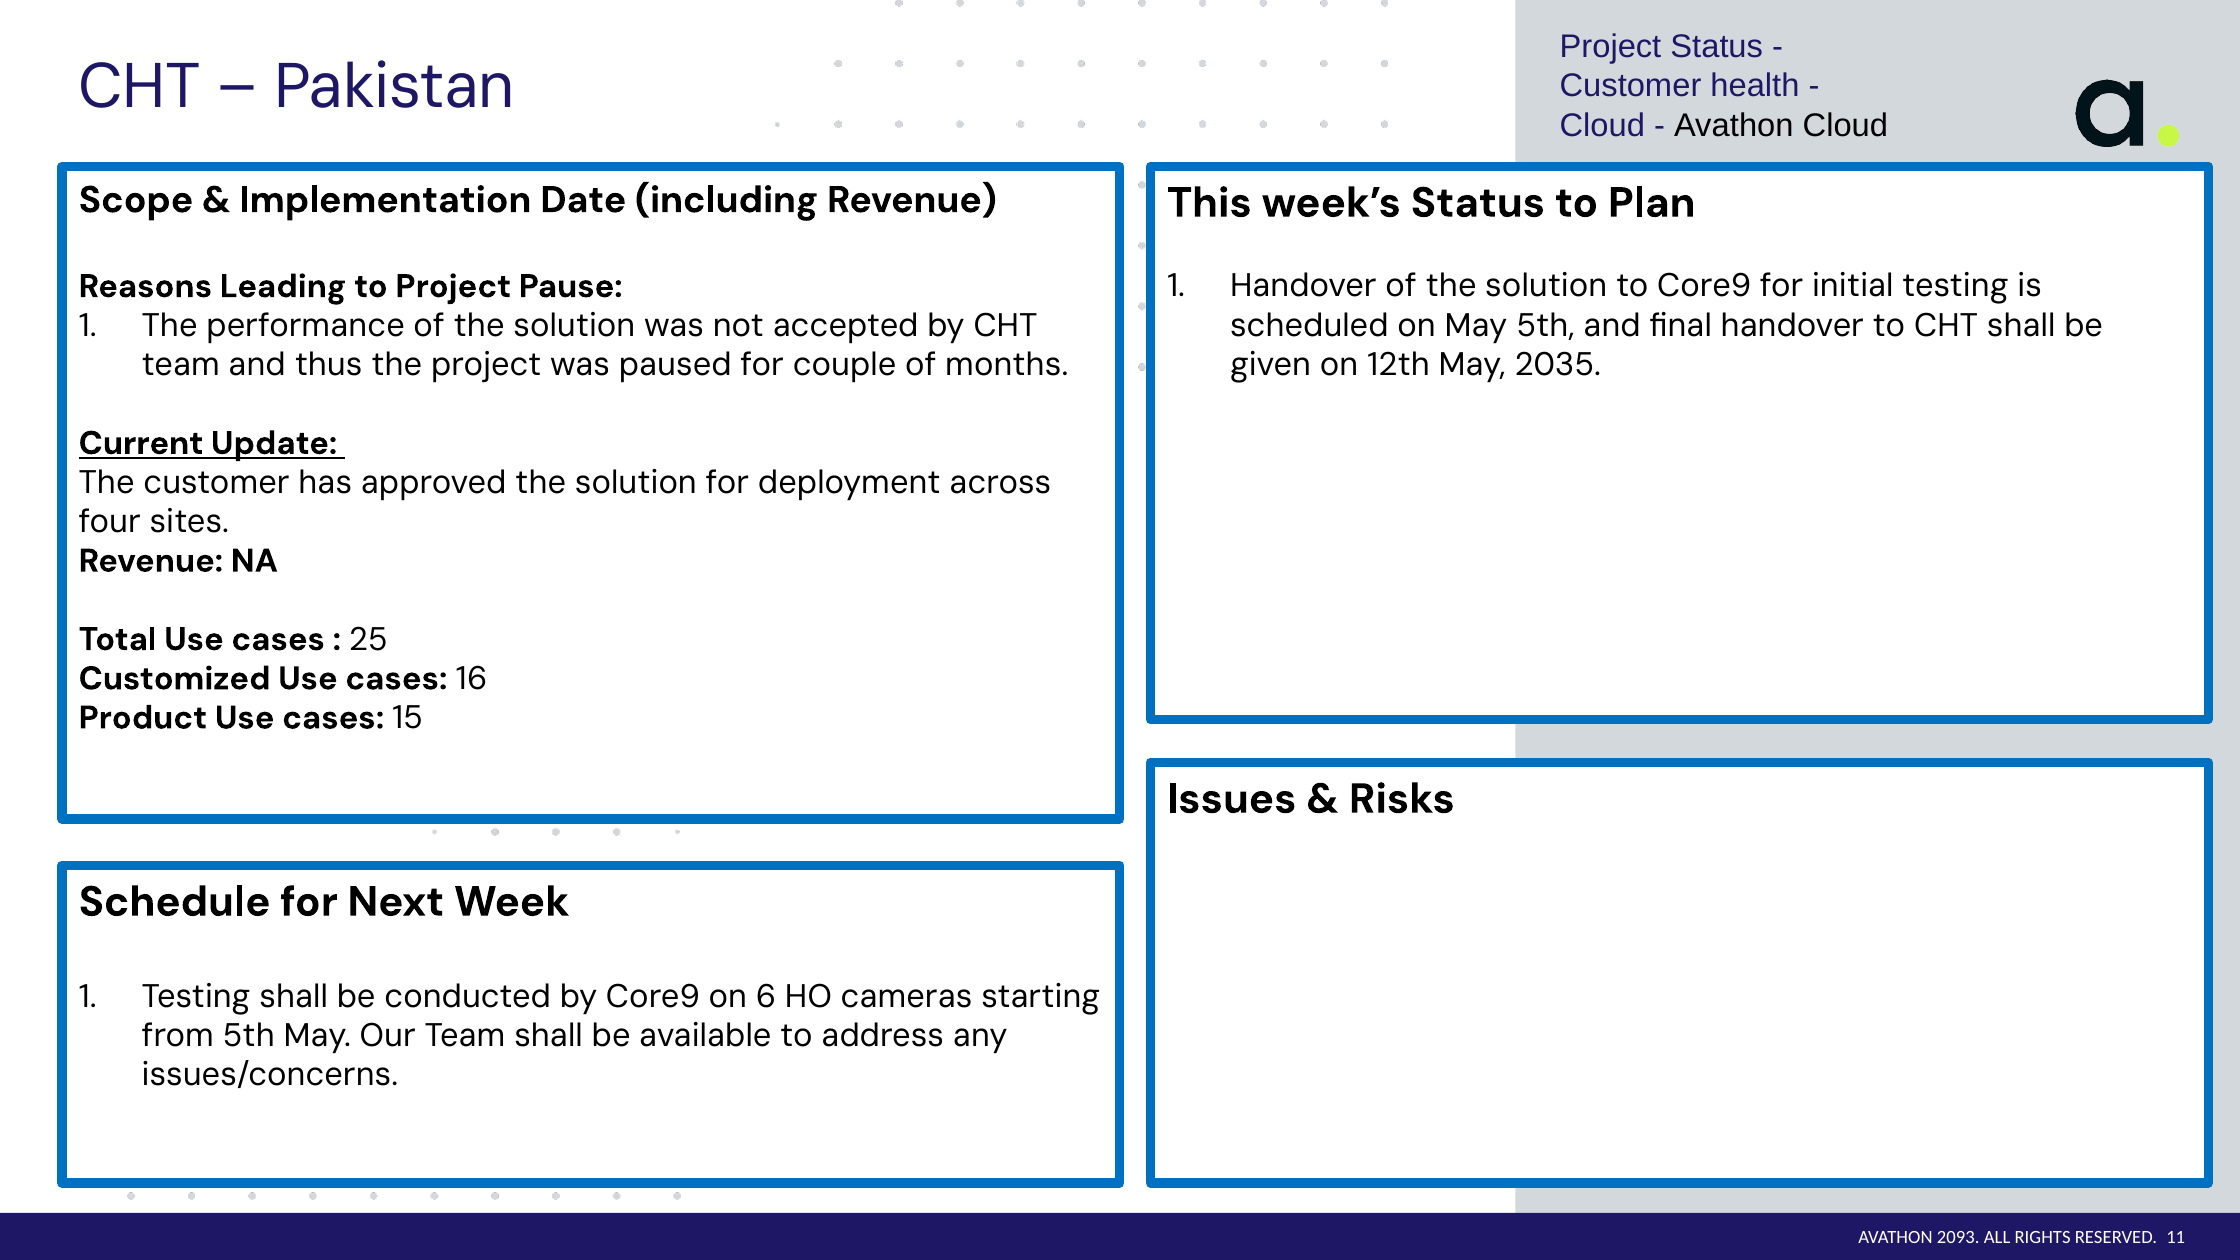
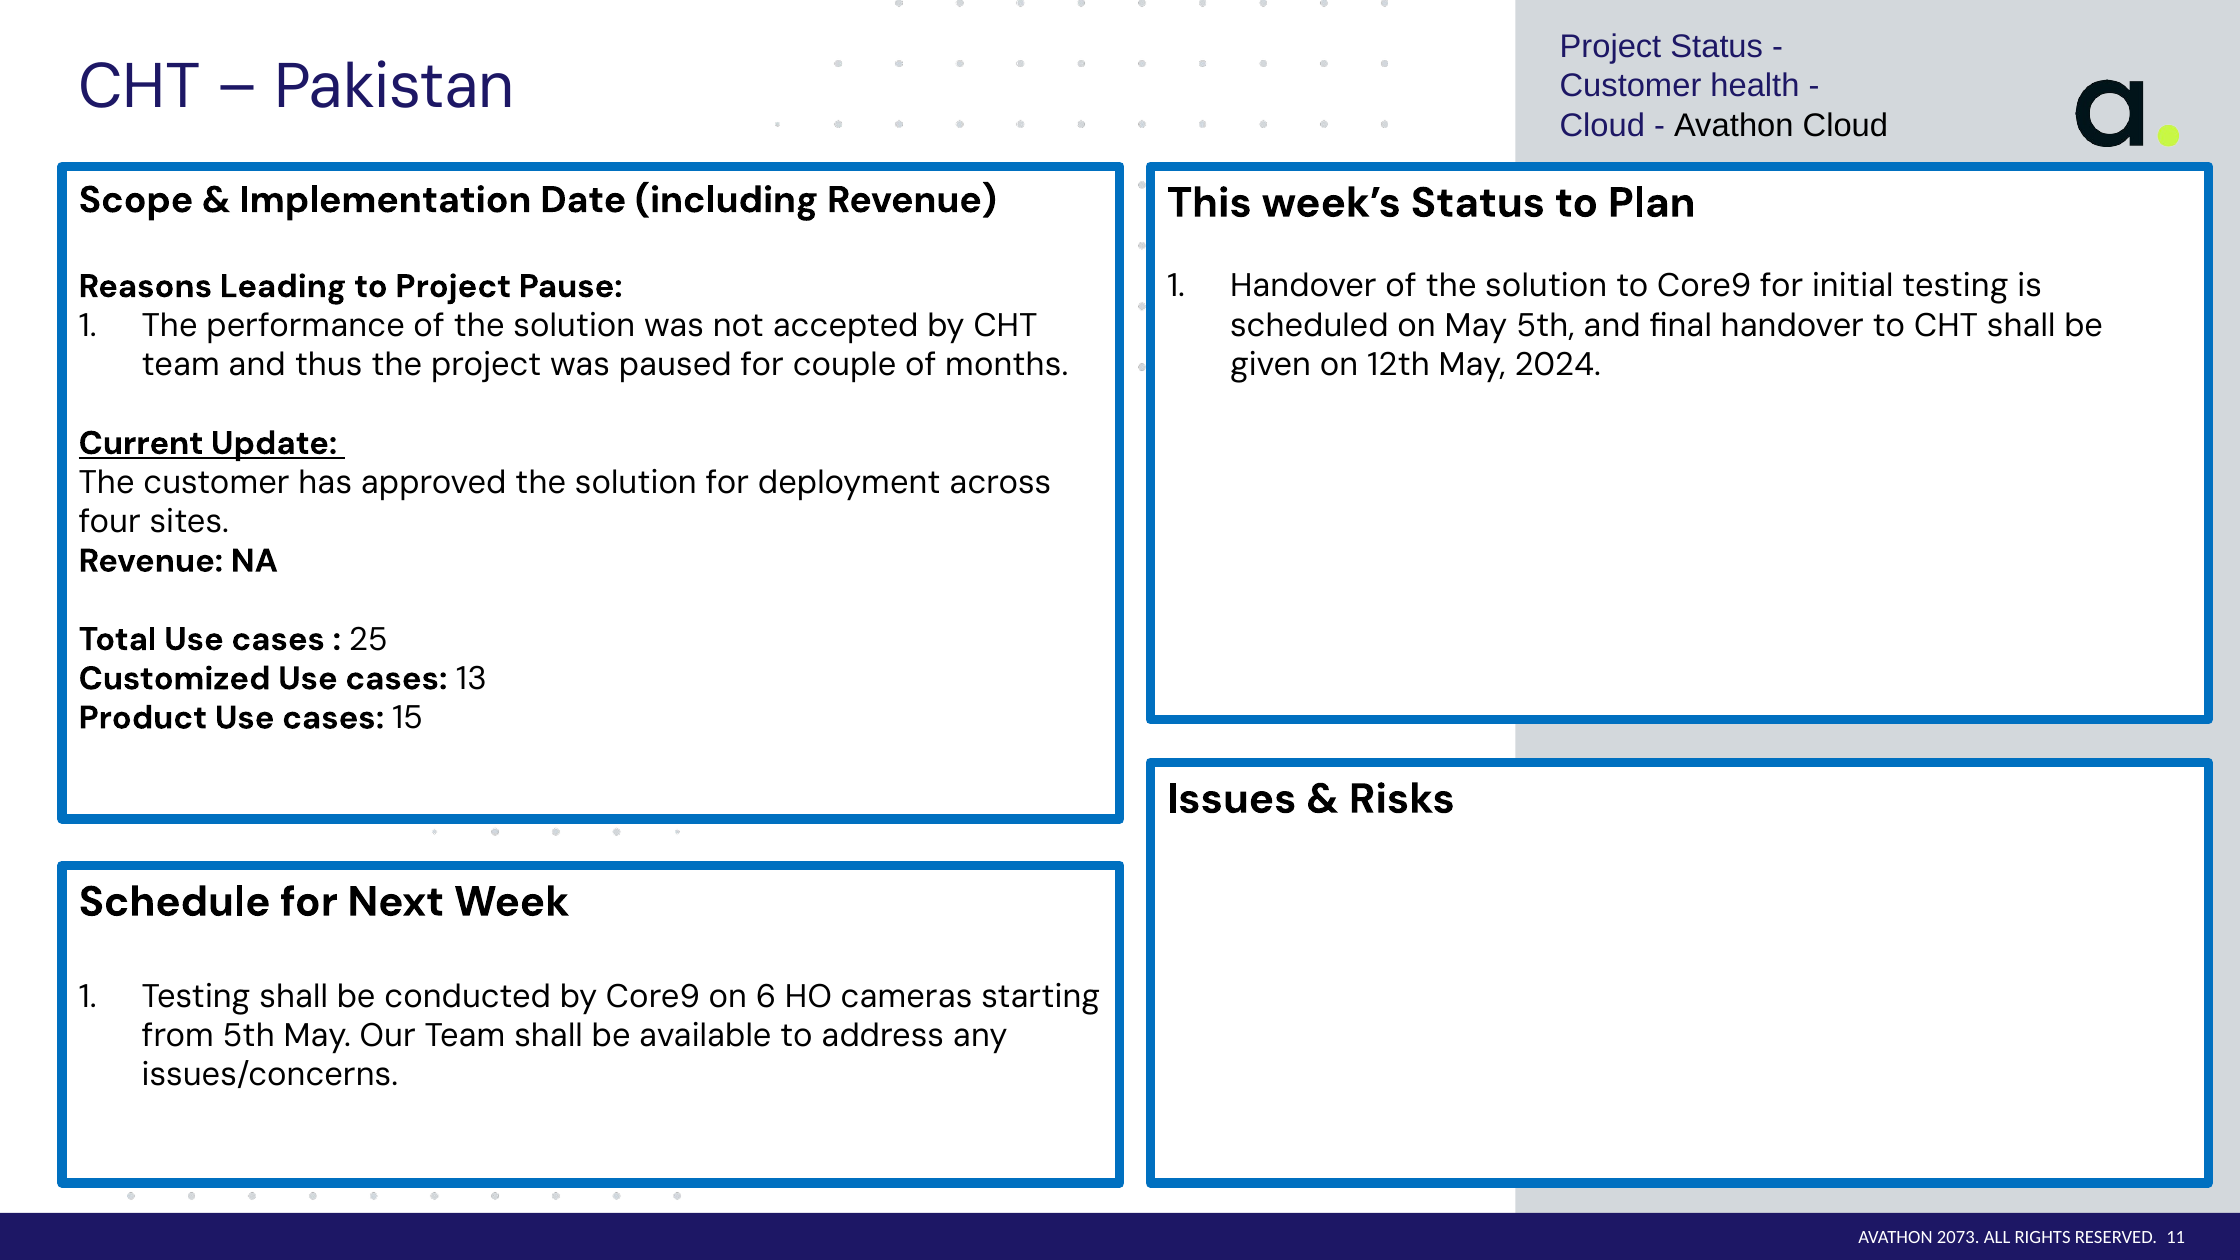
2035: 2035 -> 2024 (1558, 365)
16: 16 -> 13 (471, 678)
2093: 2093 -> 2073 (1958, 1237)
